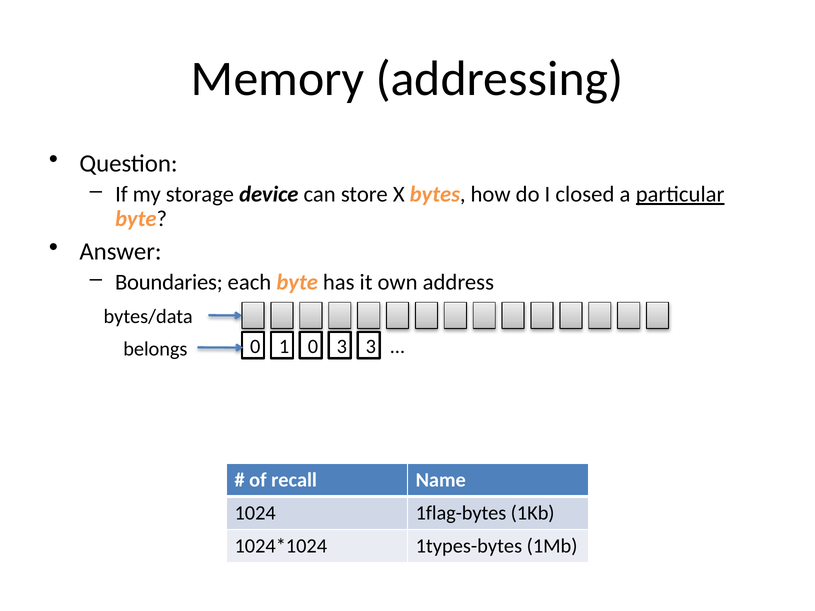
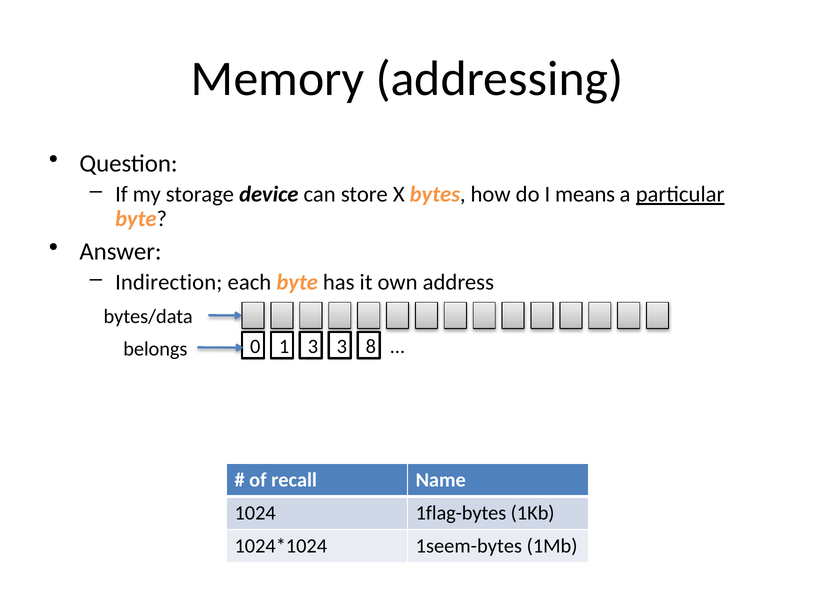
closed: closed -> means (585, 194)
Boundaries: Boundaries -> Indirection (169, 282)
1 0: 0 -> 3 (313, 347)
3 3: 3 -> 8 (371, 347)
1types-bytes: 1types-bytes -> 1seem-bytes (469, 546)
